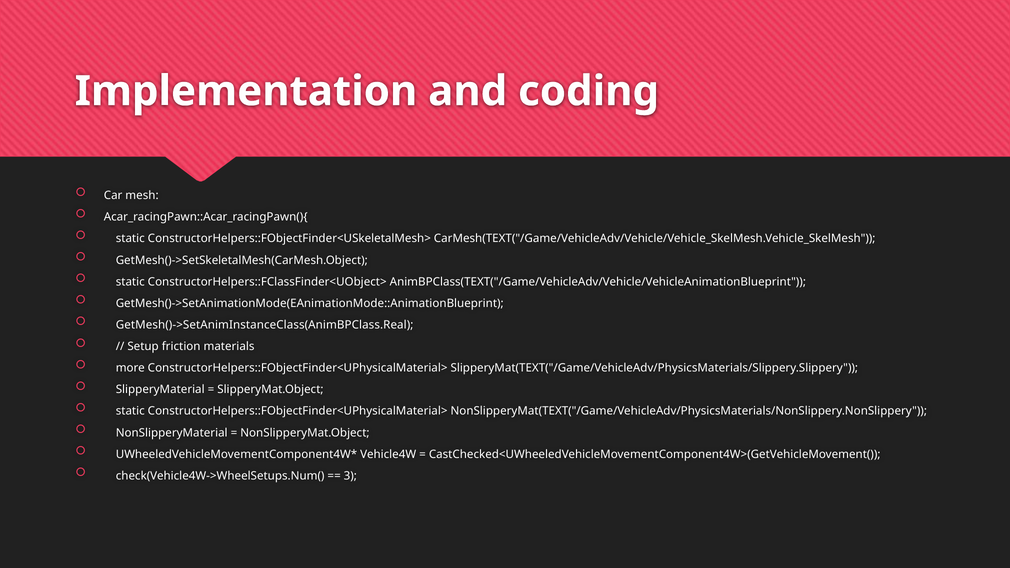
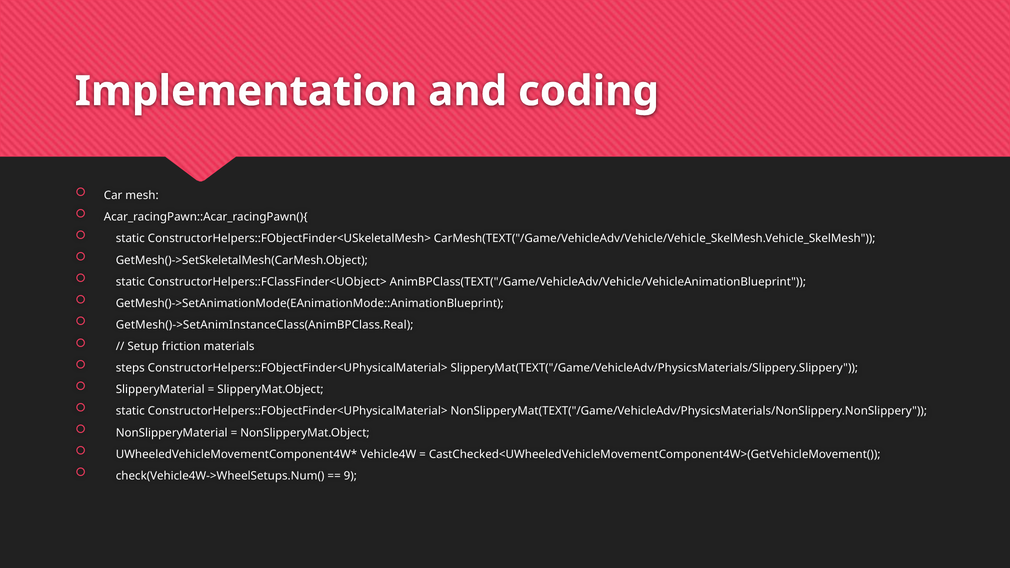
more: more -> steps (130, 368)
3: 3 -> 9 (350, 476)
